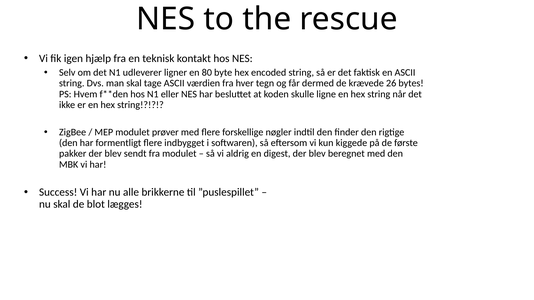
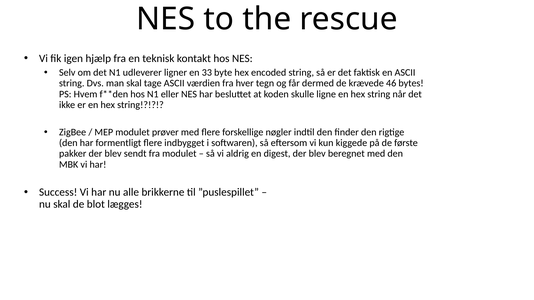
80: 80 -> 33 (207, 73)
26: 26 -> 46 (391, 83)
